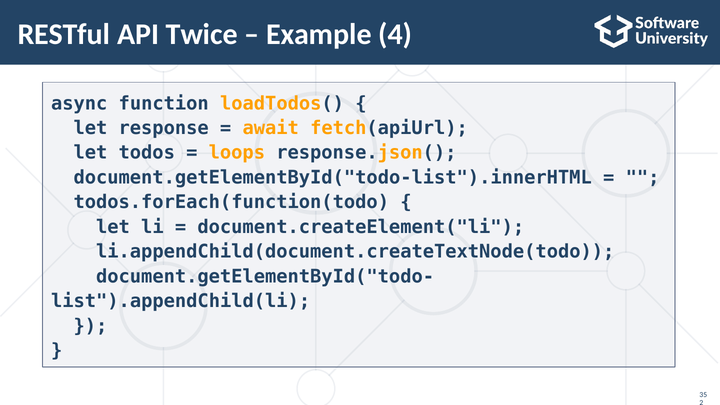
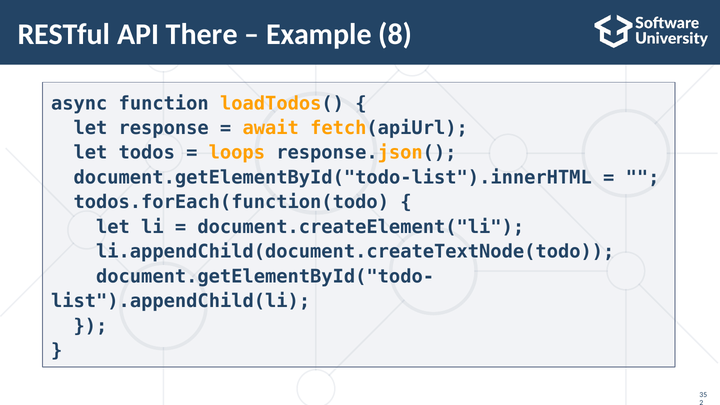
Twice: Twice -> There (202, 34)
4: 4 -> 8 (395, 34)
